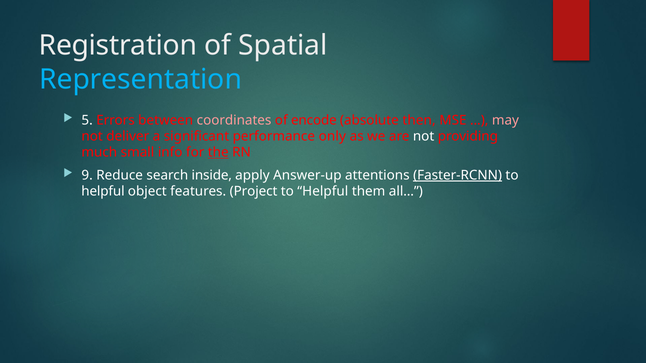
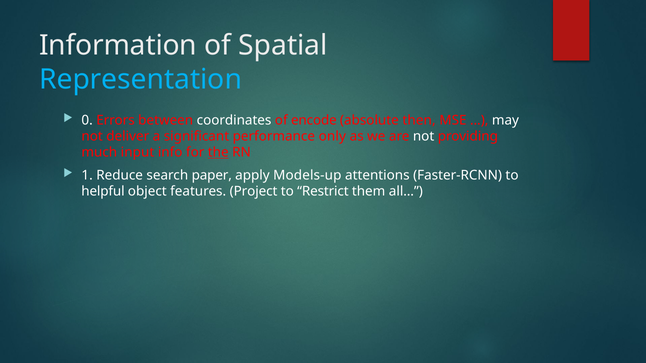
Registration: Registration -> Information (118, 45)
5: 5 -> 0 (87, 120)
coordinates colour: pink -> white (234, 120)
may colour: pink -> white (505, 120)
small: small -> input (138, 153)
9: 9 -> 1 (87, 175)
inside: inside -> paper (212, 175)
Answer-up: Answer-up -> Models-up (307, 175)
Faster-RCNN underline: present -> none (458, 175)
Helpful: Helpful -> Restrict (323, 192)
